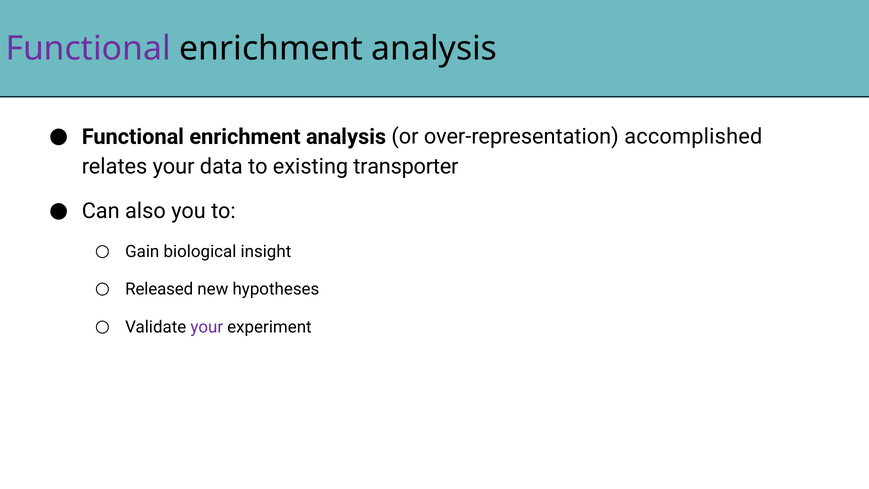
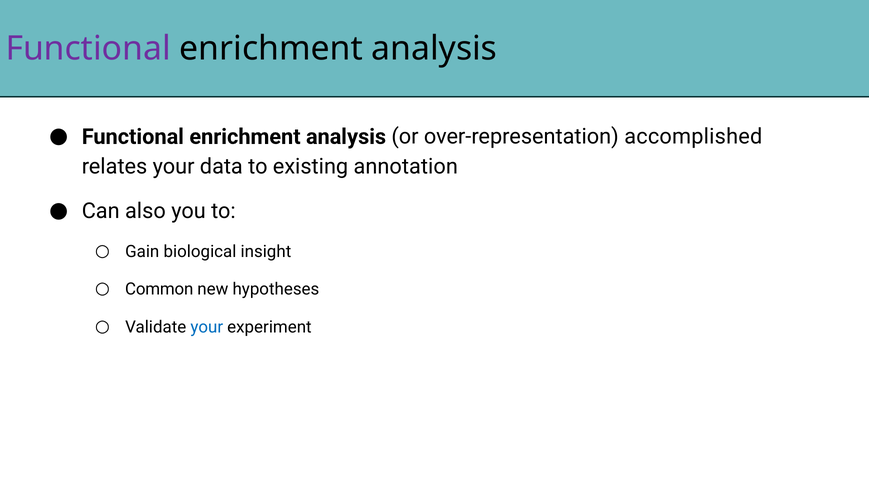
transporter: transporter -> annotation (406, 167)
Released: Released -> Common (159, 289)
your colour: purple -> blue (207, 327)
